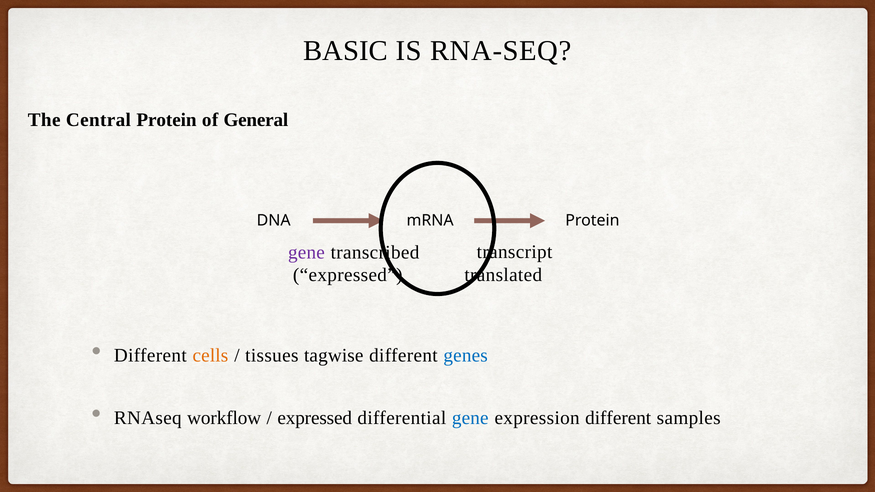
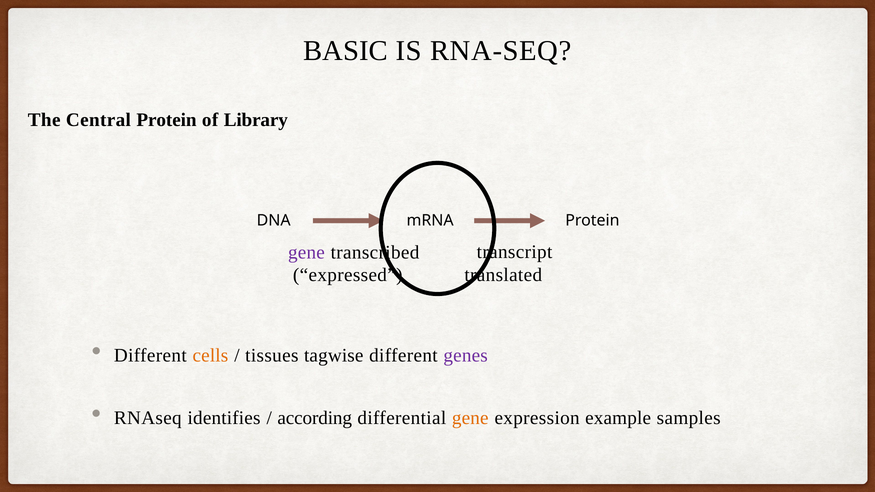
General: General -> Library (256, 120)
genes colour: blue -> purple (466, 356)
workflow: workflow -> identifies (224, 418)
expressed: expressed -> according (315, 418)
gene colour: blue -> orange (470, 418)
expression different: different -> example (618, 418)
